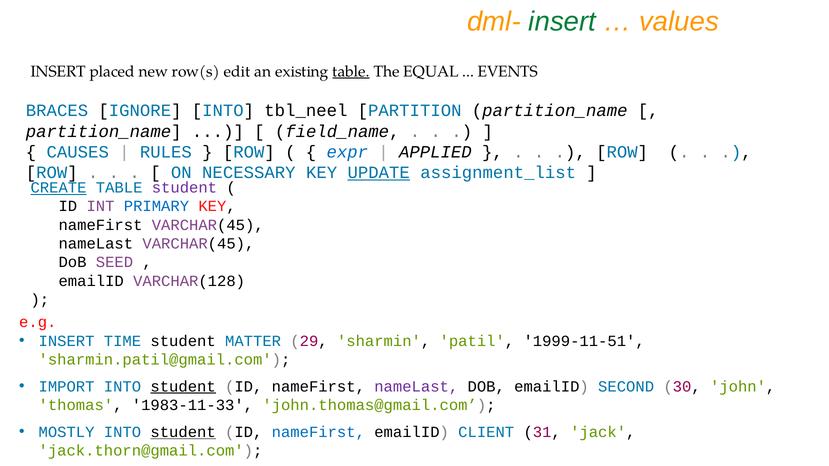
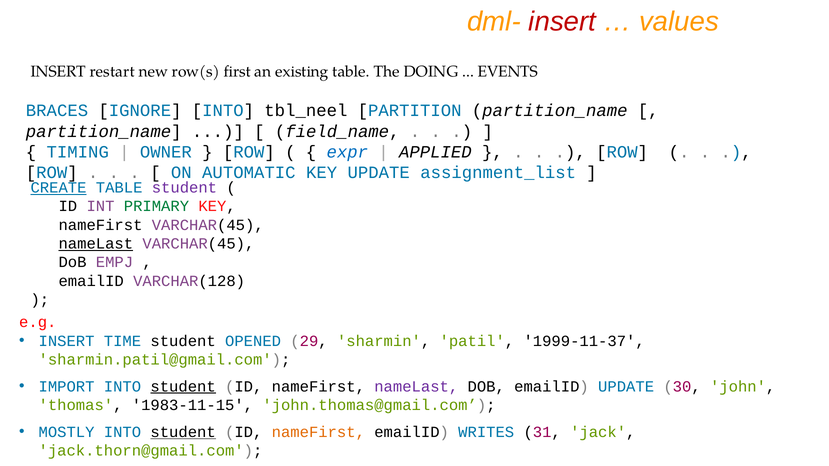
insert colour: green -> red (562, 22)
placed: placed -> restart (112, 72)
edit: edit -> first (237, 72)
table underline: present -> none (351, 72)
EQUAL: EQUAL -> DOING (431, 72)
CAUSES: CAUSES -> TIMING (78, 152)
RULES: RULES -> OWNER (166, 152)
NECESSARY: NECESSARY -> AUTOMATIC (249, 173)
UPDATE underline: present -> none (379, 173)
PRIMARY colour: blue -> green (156, 207)
nameLast underline: none -> present (96, 244)
SEED: SEED -> EMPJ (114, 262)
MATTER: MATTER -> OPENED (253, 341)
1999-11-51: 1999-11-51 -> 1999-11-37 (584, 341)
emailID SECOND: SECOND -> UPDATE (626, 387)
1983-11-33: 1983-11-33 -> 1983-11-15 (192, 405)
nameFirst colour: blue -> orange (318, 432)
CLIENT: CLIENT -> WRITES (486, 432)
